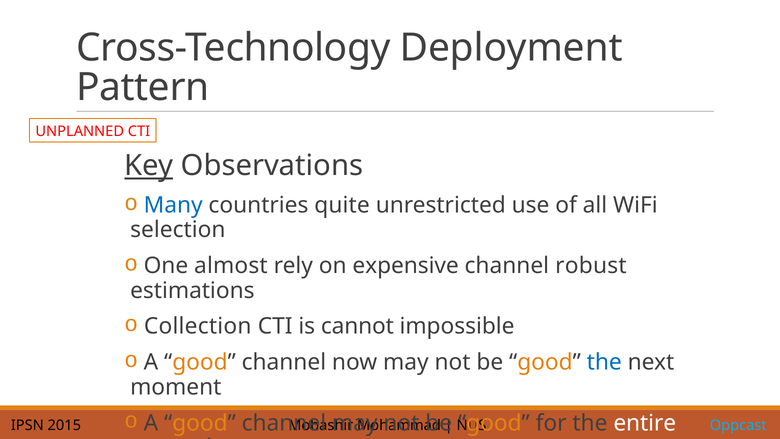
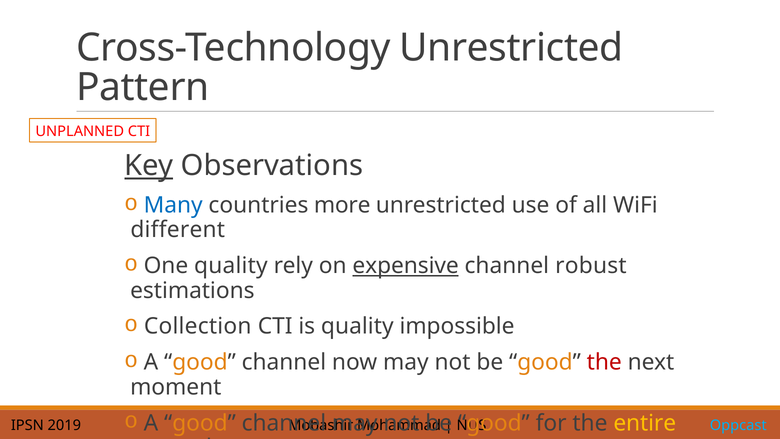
Cross-Technology Deployment: Deployment -> Unrestricted (511, 48)
quite: quite -> more (342, 205)
selection: selection -> different (178, 230)
One almost: almost -> quality (231, 266)
expensive underline: none -> present (406, 266)
is cannot: cannot -> quality (357, 326)
the colour: blue -> red (604, 362)
entire colour: white -> yellow (645, 423)
2015: 2015 -> 2019 (64, 425)
